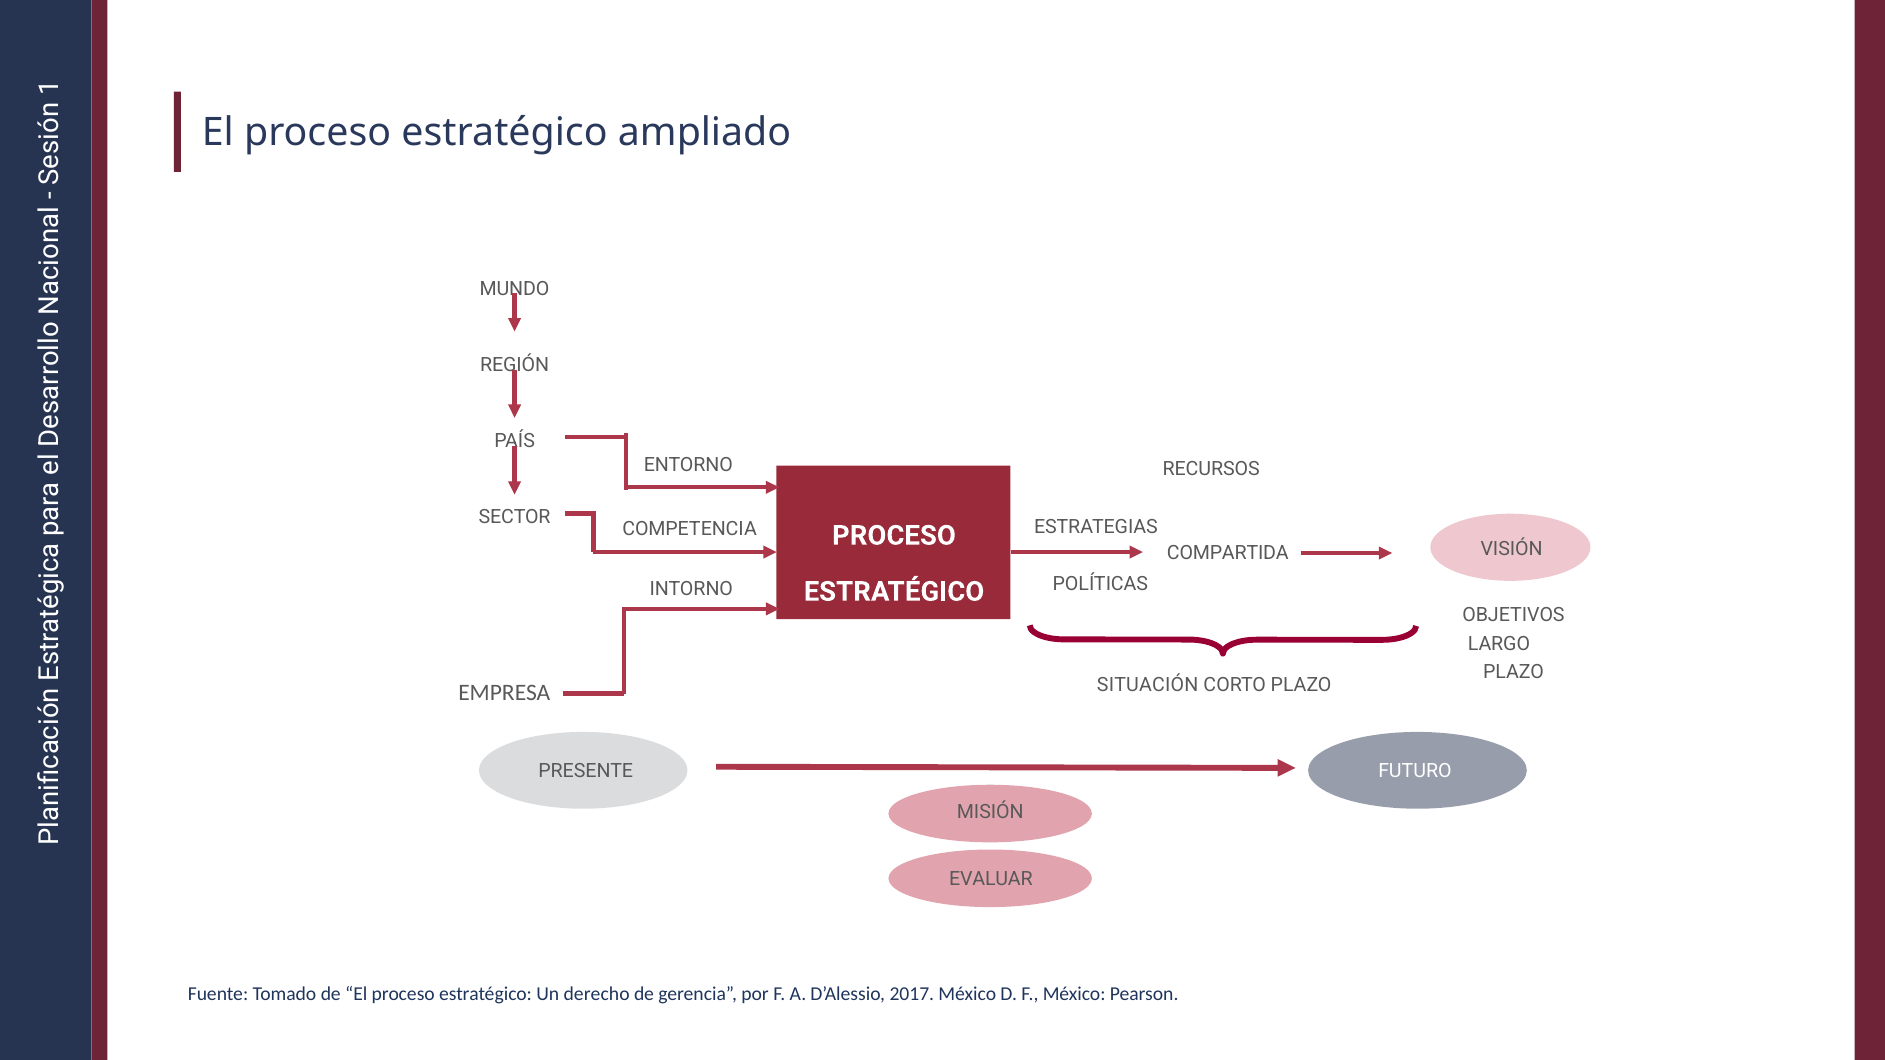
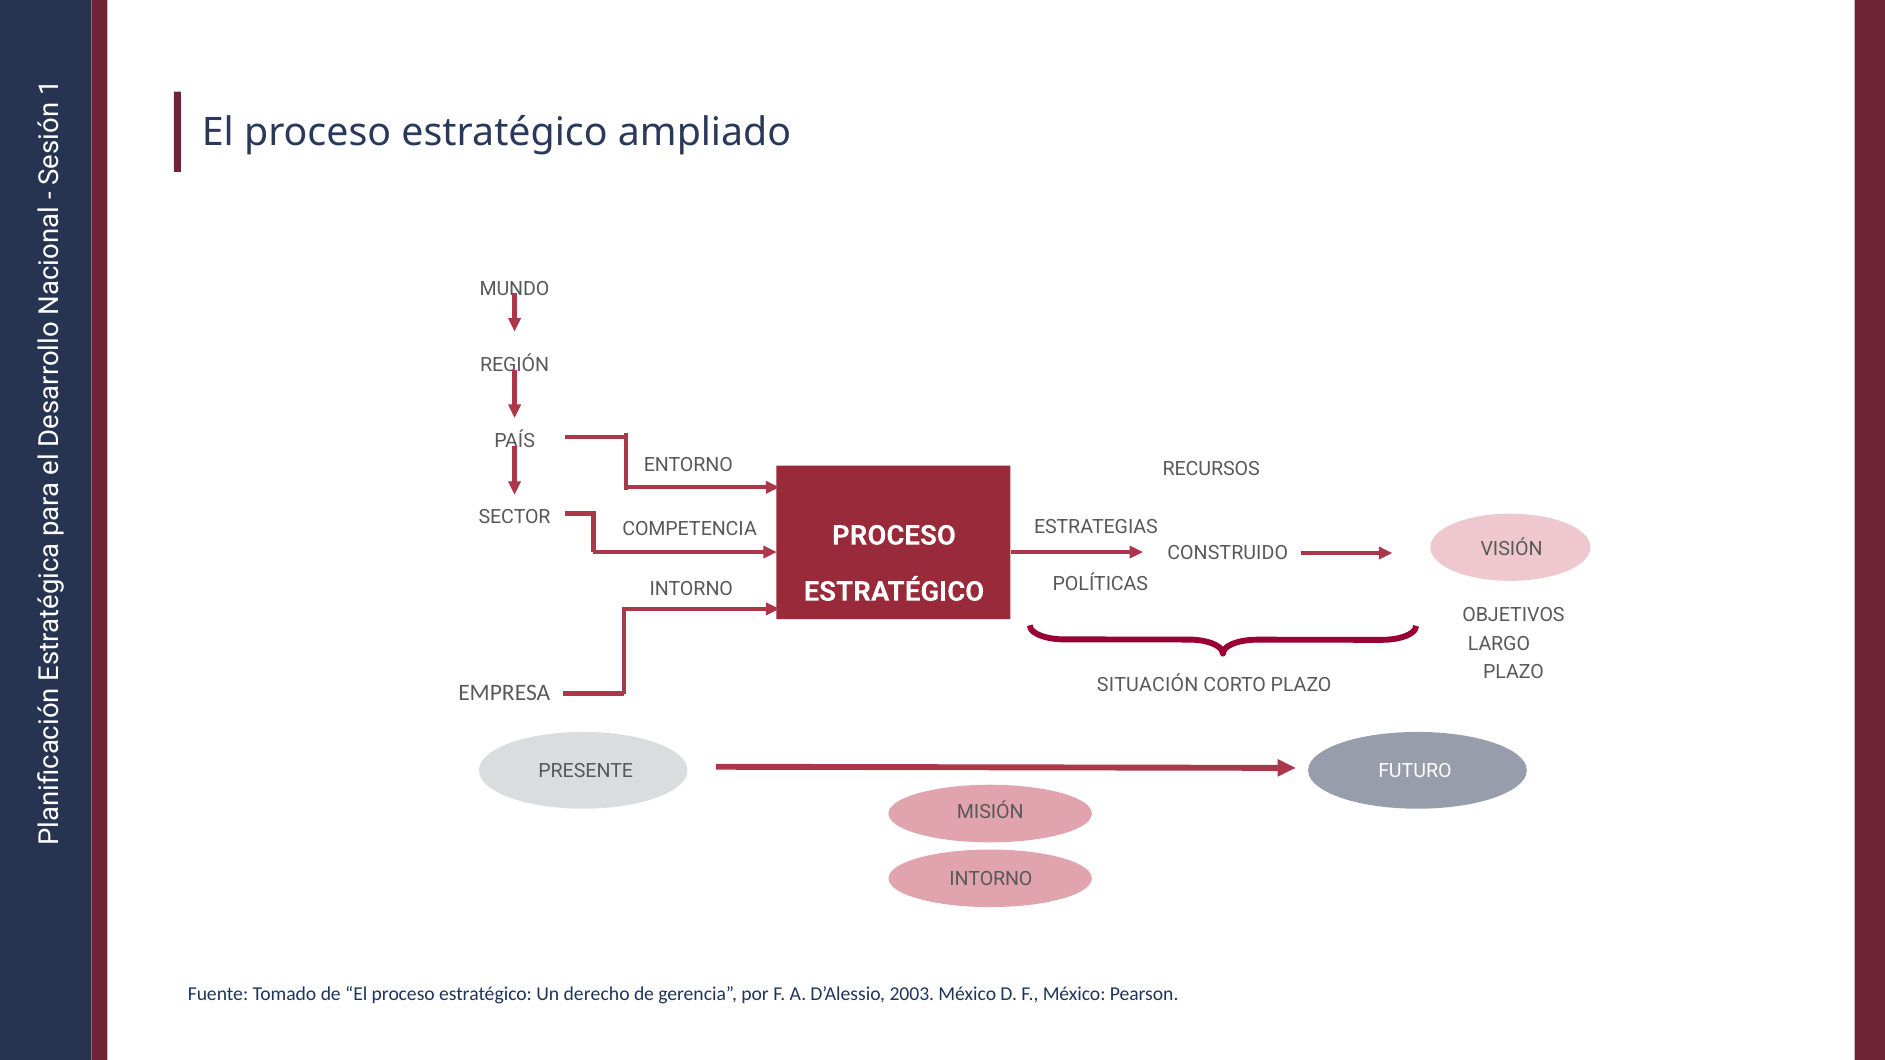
COMPARTIDA: COMPARTIDA -> CONSTRUIDO (1228, 553)
EVALUAR: EVALUAR -> INTORNO (991, 879)
2017: 2017 -> 2003 (912, 994)
